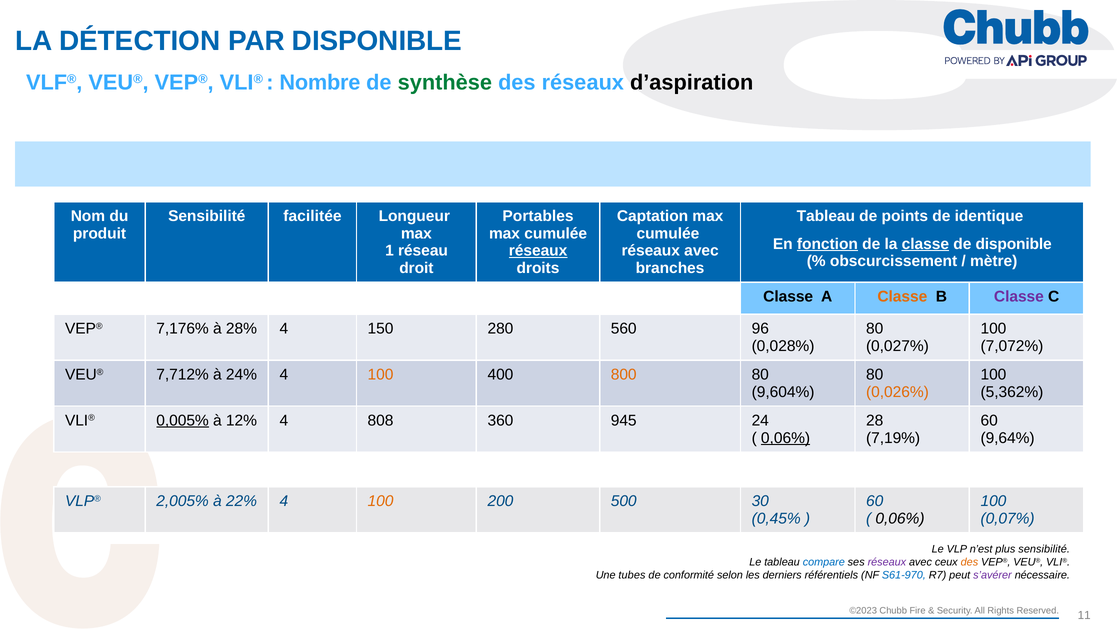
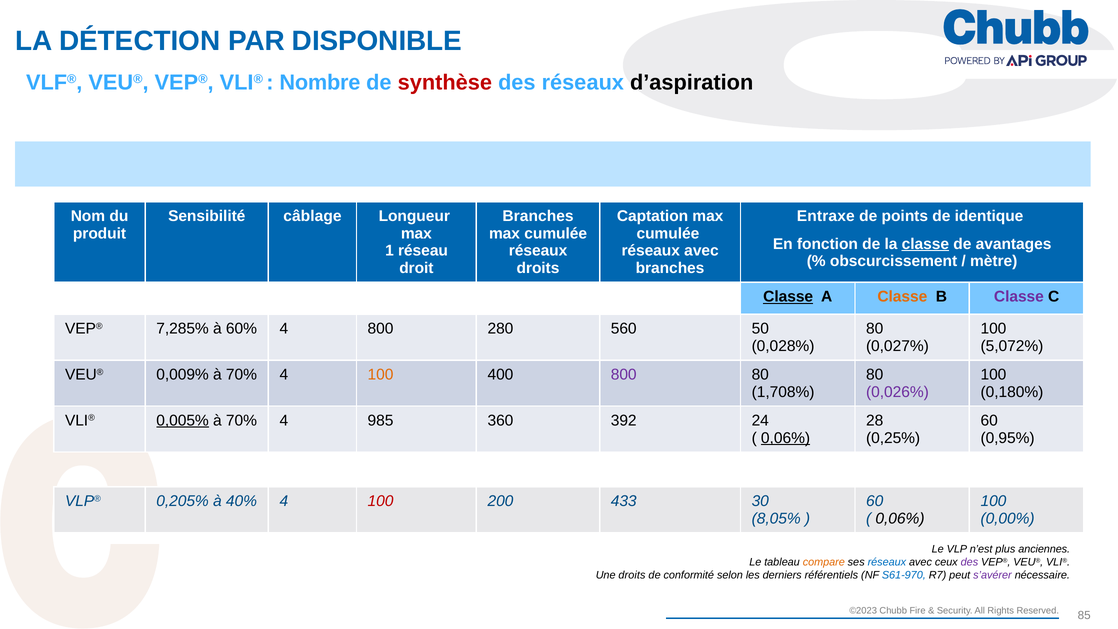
synthèse colour: green -> red (445, 83)
facilitée: facilitée -> câblage (312, 216)
Portables: Portables -> Branches (538, 216)
Tableau: Tableau -> Entraxe (826, 216)
fonction underline: present -> none (827, 244)
de disponible: disponible -> avantages (1014, 244)
réseaux underline: present -> none (538, 251)
Classe underline: none -> present (788, 297)
7,176%: 7,176% -> 7,285% (183, 329)
28%: 28% -> 60% (241, 329)
4 150: 150 -> 800 (381, 329)
96: 96 -> 50 (760, 329)
7,072%: 7,072% -> 5,072% (1012, 346)
7,712%: 7,712% -> 0,009% (183, 375)
24%: 24% -> 70% (241, 375)
800 colour: orange -> purple (624, 375)
9,604%: 9,604% -> 1,708% (783, 392)
0,026% colour: orange -> purple (897, 392)
5,362%: 5,362% -> 0,180% (1012, 392)
12%: 12% -> 70% (241, 420)
808: 808 -> 985 (381, 420)
945: 945 -> 392 (624, 420)
7,19%: 7,19% -> 0,25% (893, 438)
9,64%: 9,64% -> 0,95% (1008, 438)
2,005%: 2,005% -> 0,205% (183, 501)
22%: 22% -> 40% (241, 501)
100 colour: orange -> red (381, 501)
500: 500 -> 433 (624, 501)
0,45%: 0,45% -> 8,05% (776, 518)
0,07%: 0,07% -> 0,00% (1008, 518)
plus sensibilité: sensibilité -> anciennes (1044, 549)
compare colour: blue -> orange (824, 562)
réseaux colour: purple -> blue (887, 562)
des colour: orange -> purple (969, 562)
Une tubes: tubes -> droits (632, 575)
11: 11 -> 85 (1084, 615)
